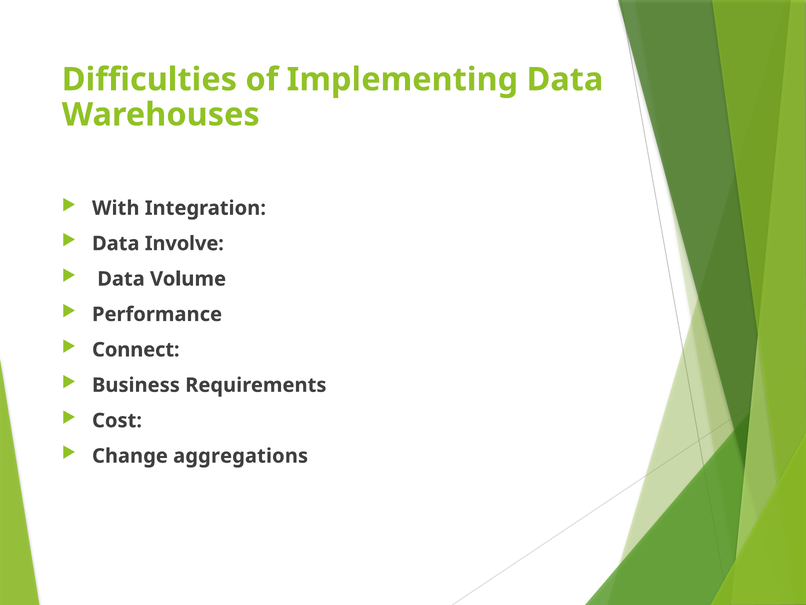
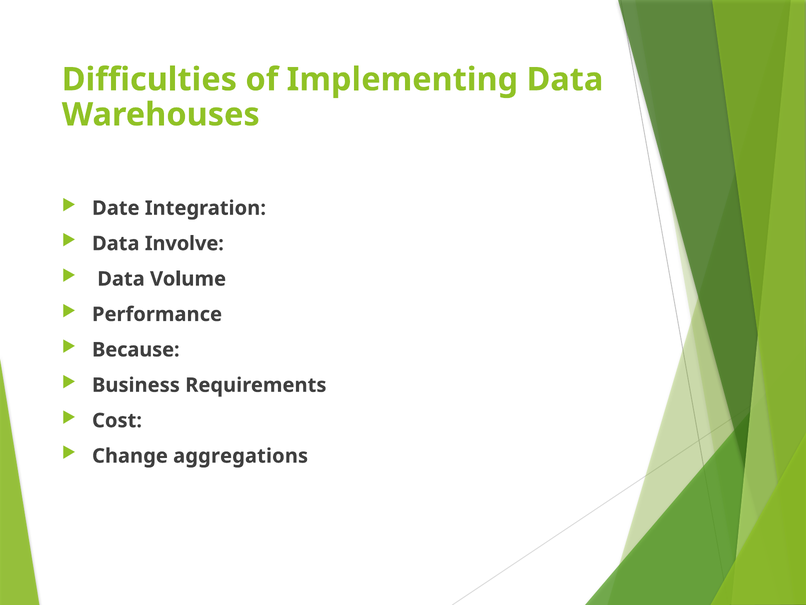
With: With -> Date (116, 208)
Connect: Connect -> Because (136, 350)
